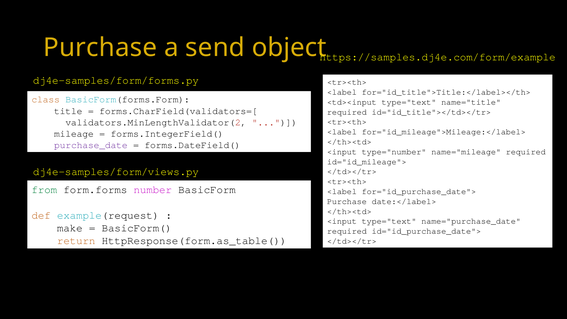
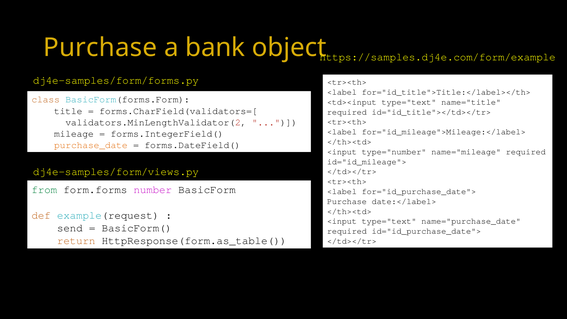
send: send -> bank (215, 48)
purchase_date colour: purple -> orange (91, 145)
make: make -> send (70, 228)
